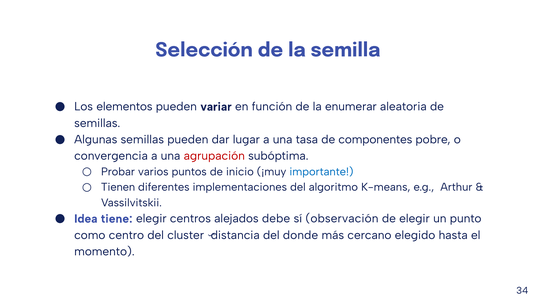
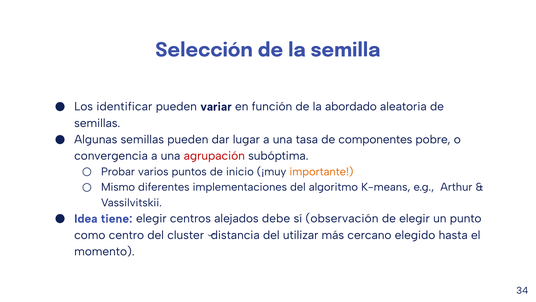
elementos: elementos -> identificar (124, 106)
enumerar: enumerar -> abordado (351, 106)
importante colour: blue -> orange (321, 172)
Tienen: Tienen -> Mismo (118, 187)
donde: donde -> utilizar (301, 235)
